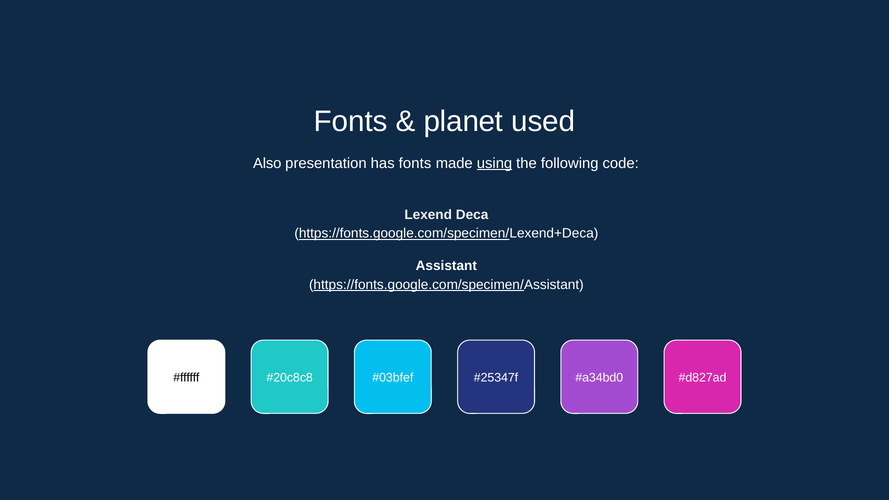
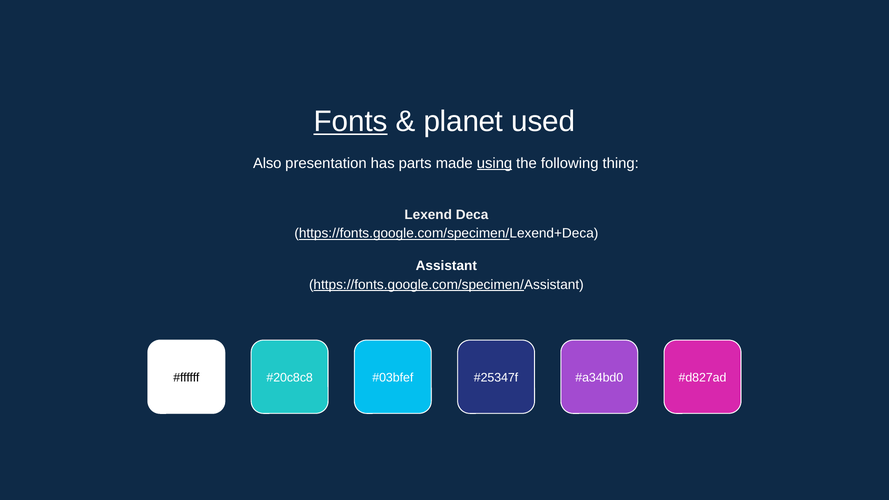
Fonts underline: none -> present (351, 122)
has fonts: fonts -> parts (415, 163)
code: code -> thing (621, 163)
